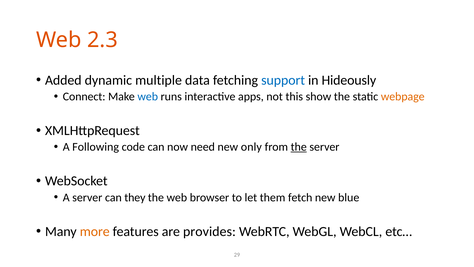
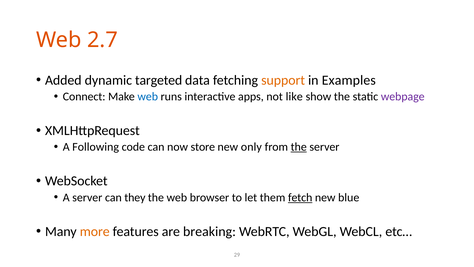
2.3: 2.3 -> 2.7 (102, 40)
multiple: multiple -> targeted (159, 80)
support colour: blue -> orange (283, 80)
Hideously: Hideously -> Examples (349, 80)
this: this -> like (294, 96)
webpage colour: orange -> purple (403, 96)
need: need -> store (203, 147)
fetch underline: none -> present (300, 197)
provides: provides -> breaking (209, 231)
